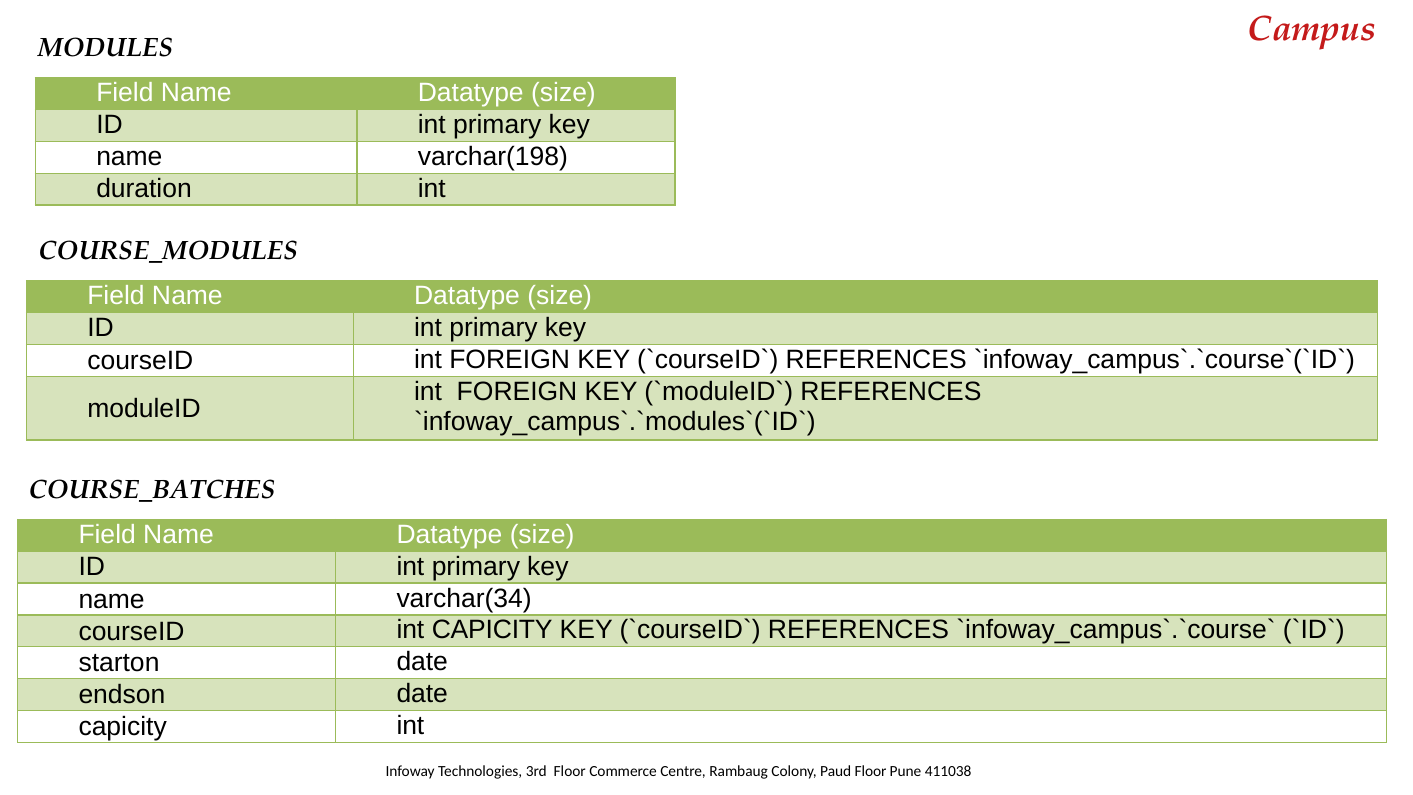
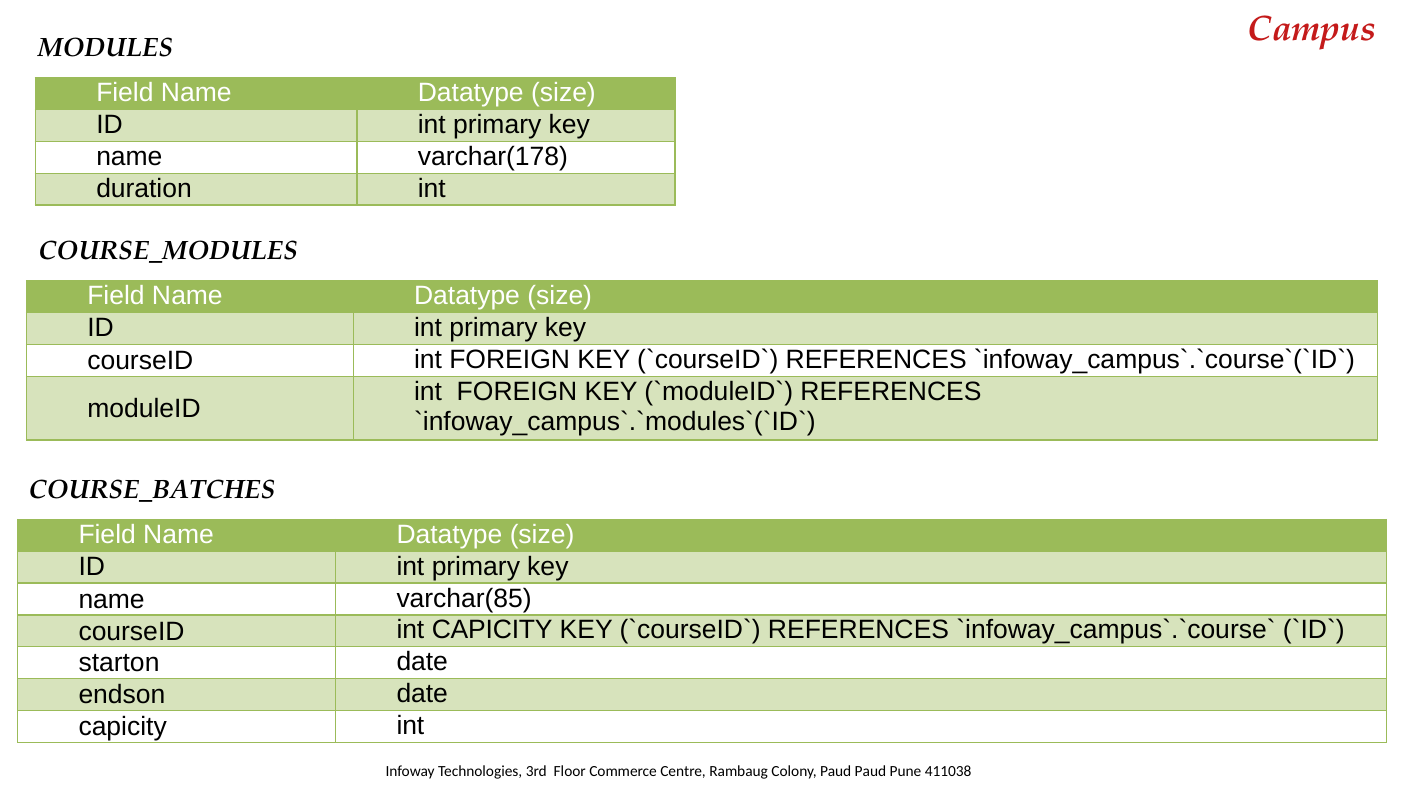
varchar(198: varchar(198 -> varchar(178 (493, 157)
varchar(34: varchar(34 -> varchar(85 (464, 598)
Paud Floor: Floor -> Paud (870, 772)
